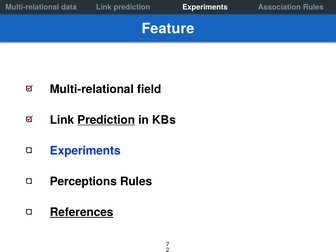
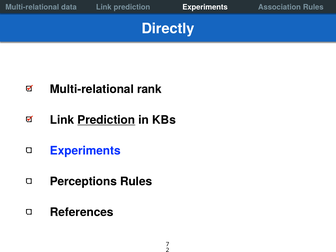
Feature: Feature -> Directly (168, 29)
field: field -> rank (149, 89)
References underline: present -> none (82, 212)
